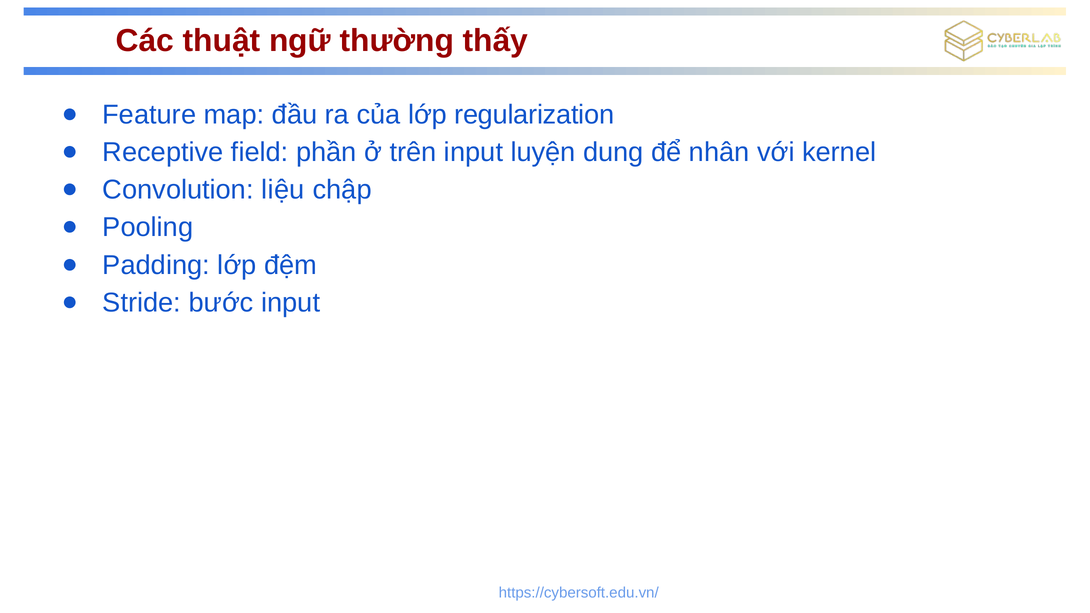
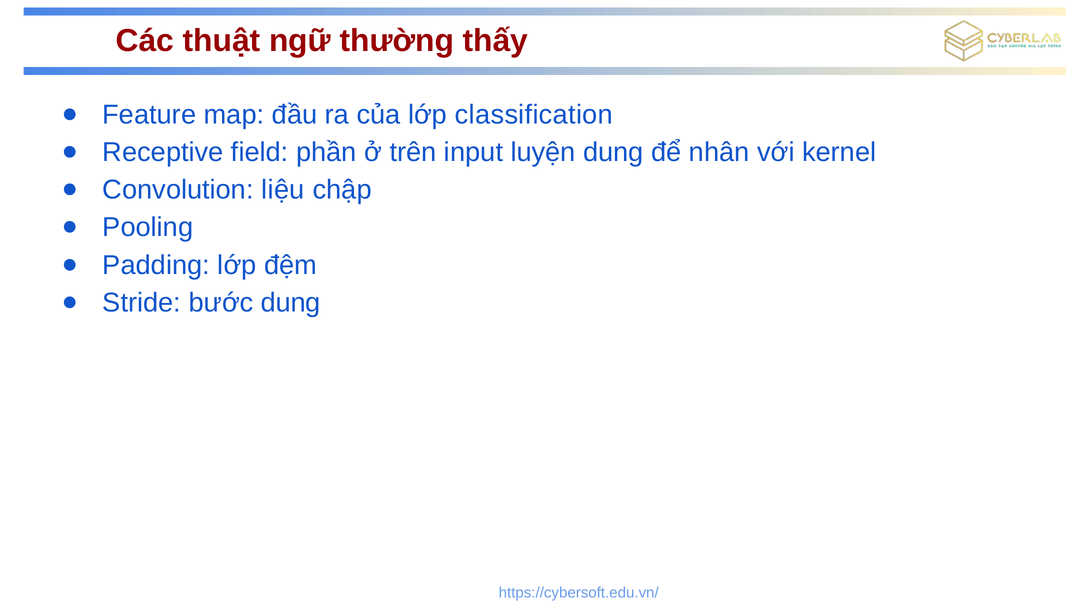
regularization: regularization -> classification (534, 115)
bước input: input -> dung (291, 303)
